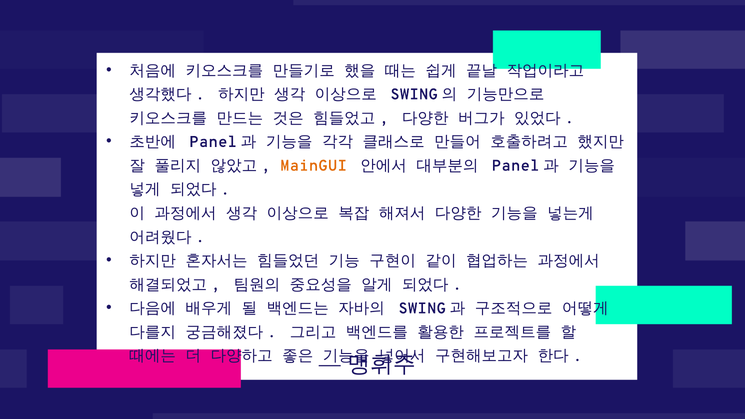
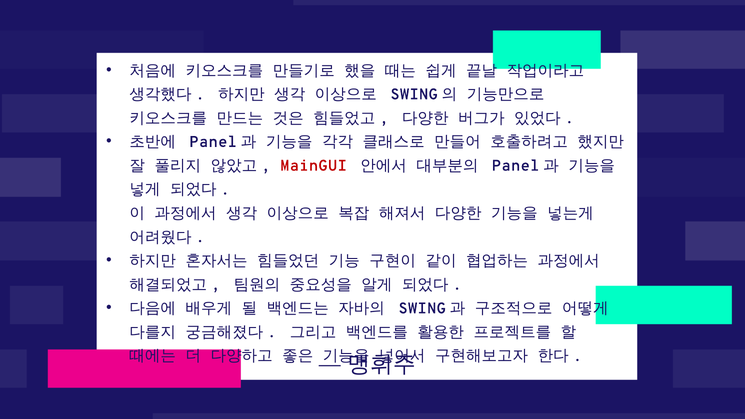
MainGUI colour: orange -> red (314, 166)
